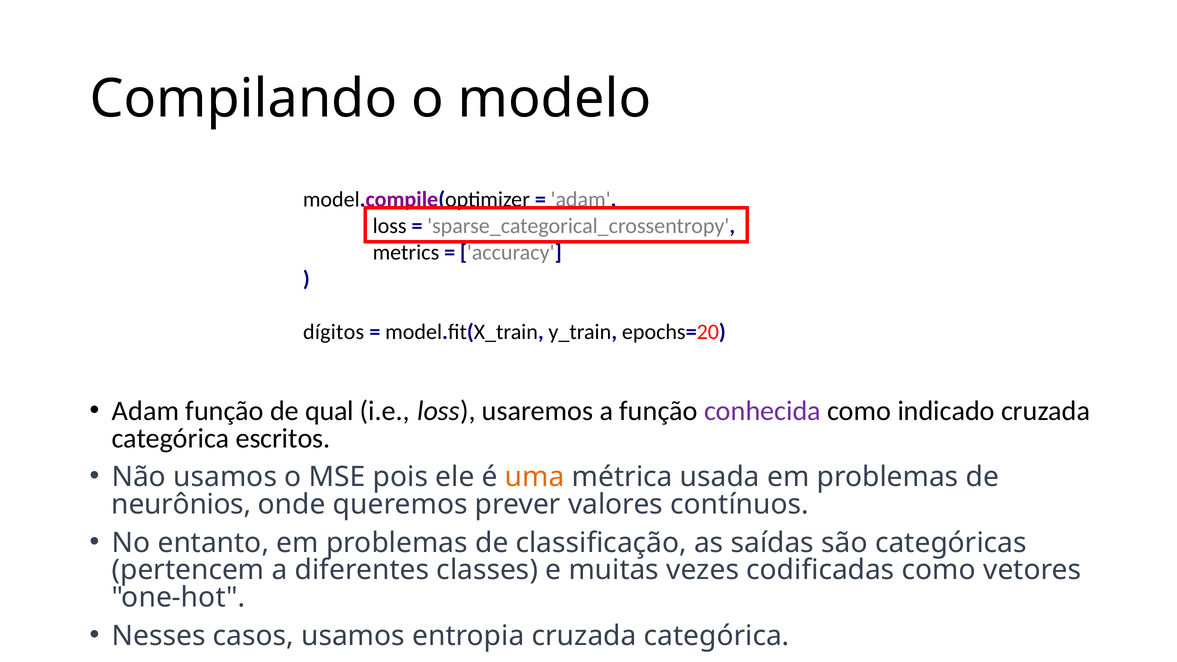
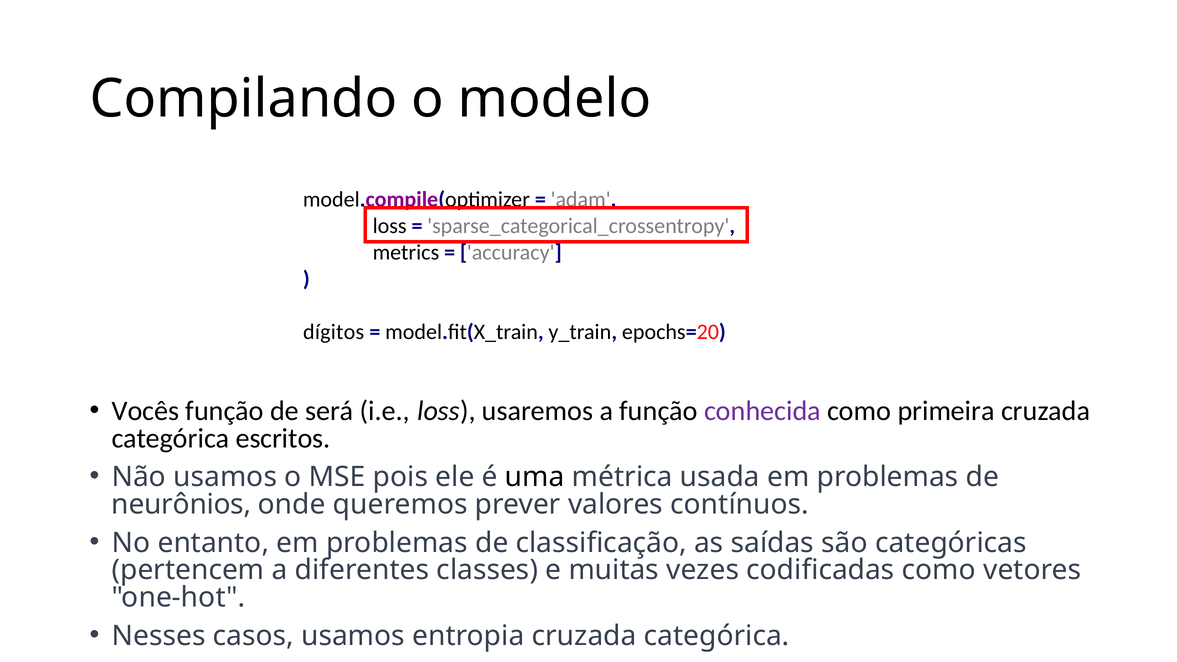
Adam: Adam -> Vocês (146, 411)
qual: qual -> será (329, 411)
indicado: indicado -> primeira (946, 411)
uma colour: orange -> black (535, 477)
